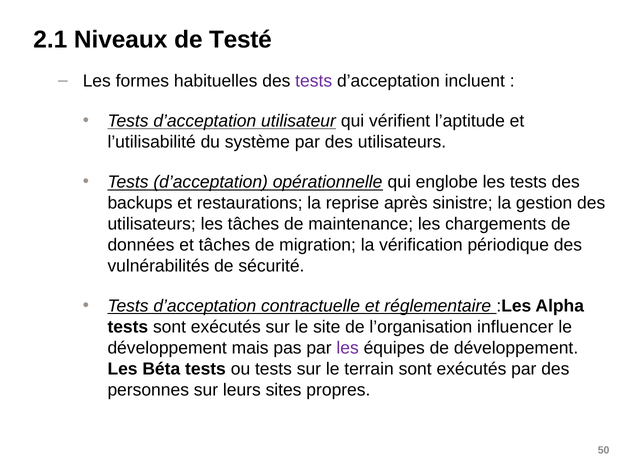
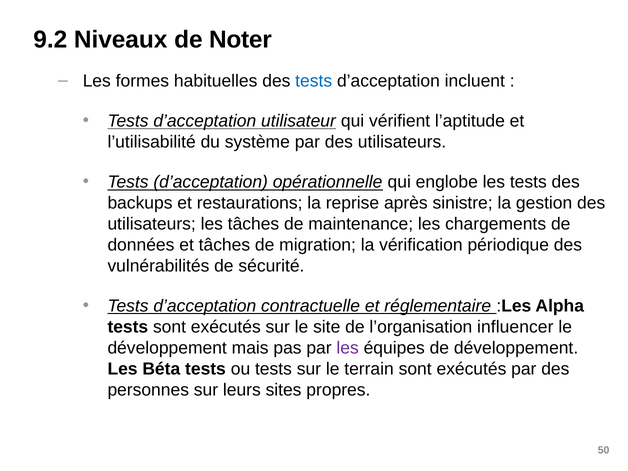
2.1: 2.1 -> 9.2 (50, 40)
Testé: Testé -> Noter (240, 40)
tests colour: purple -> blue (314, 81)
